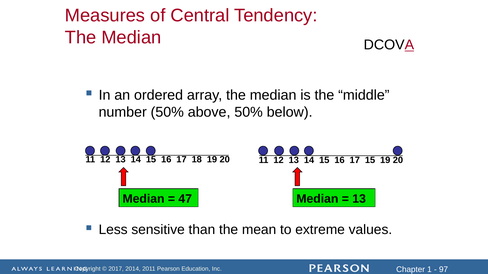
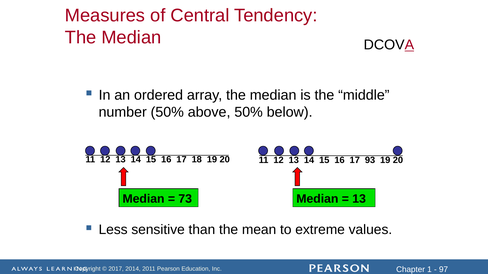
17 15: 15 -> 93 (370, 160)
47: 47 -> 73 (185, 199)
